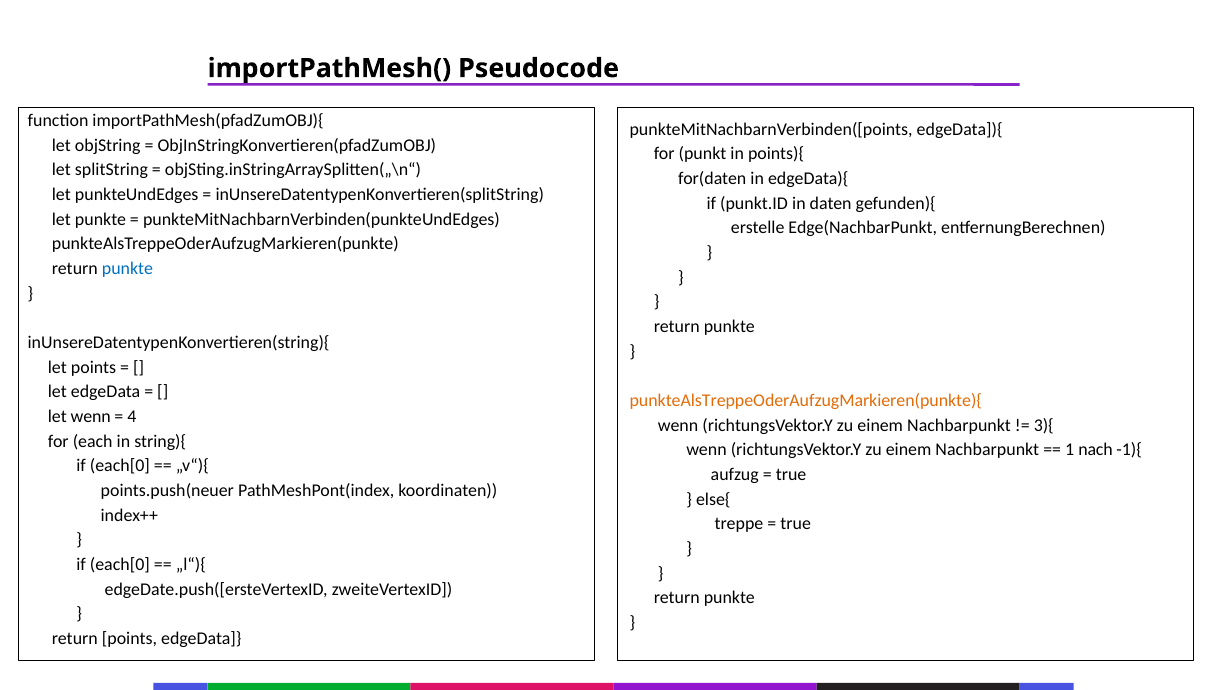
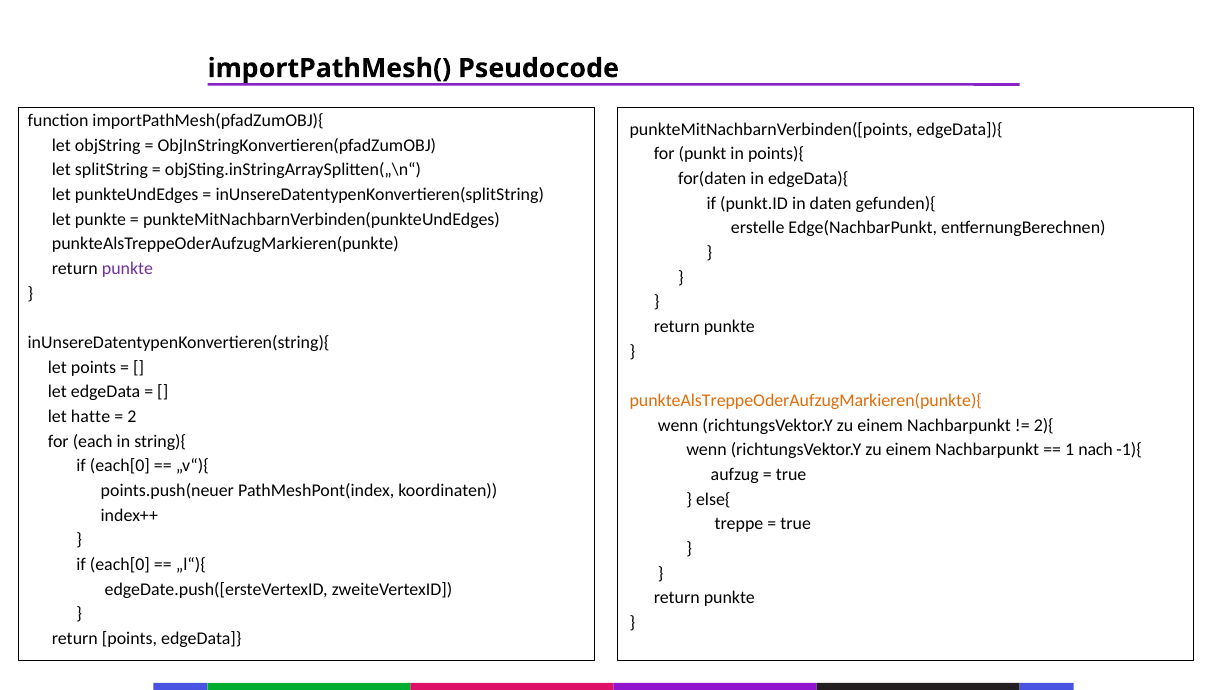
punkte colour: blue -> purple (127, 269)
let wenn: wenn -> hatte (91, 417)
4: 4 -> 2 (132, 417)
3){: 3){ -> 2){ (1044, 425)
